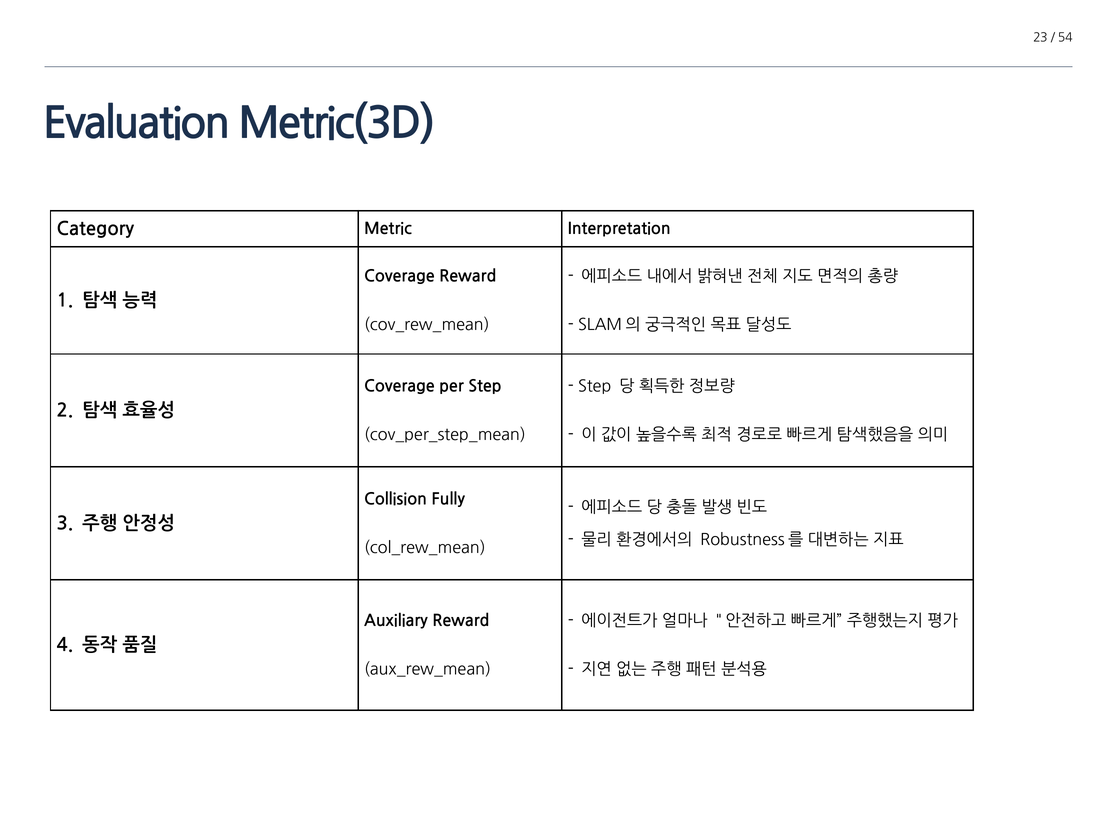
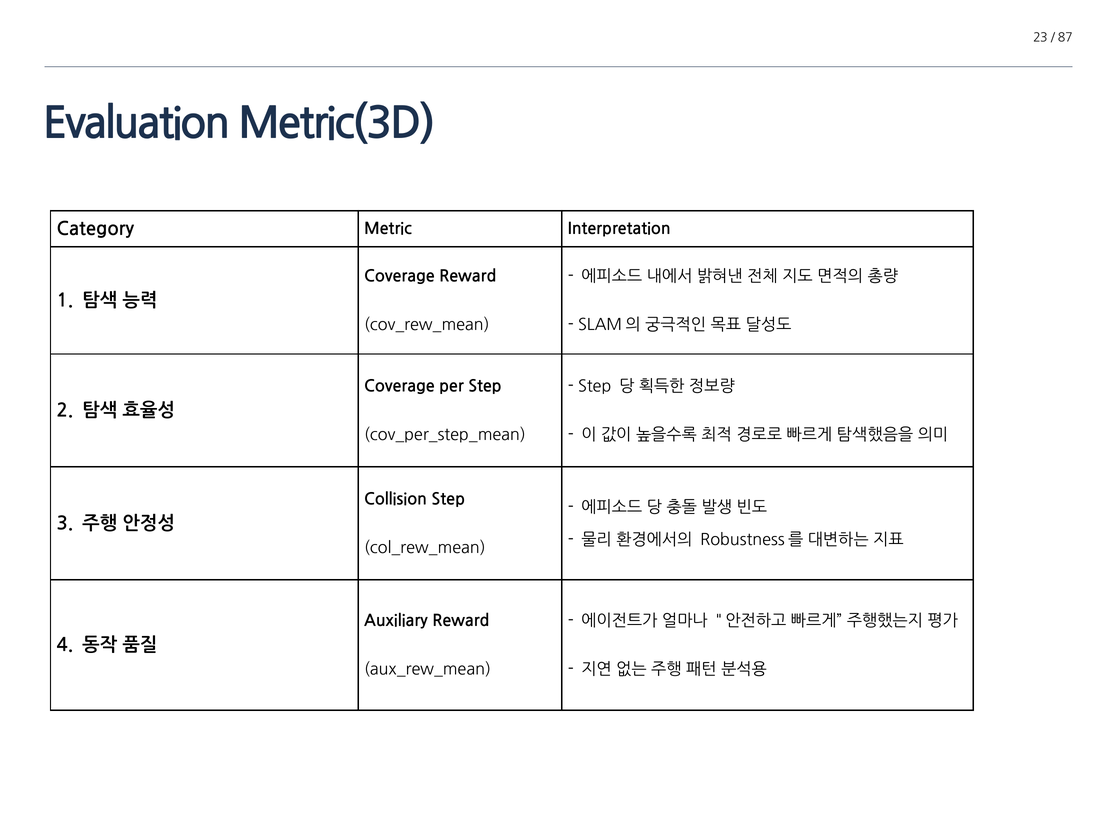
54: 54 -> 87 (1065, 38)
Collision Fully: Fully -> Step (448, 499)
